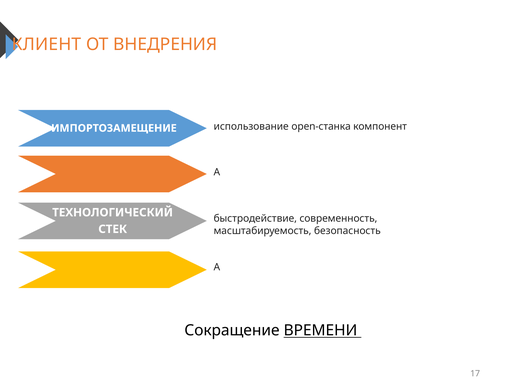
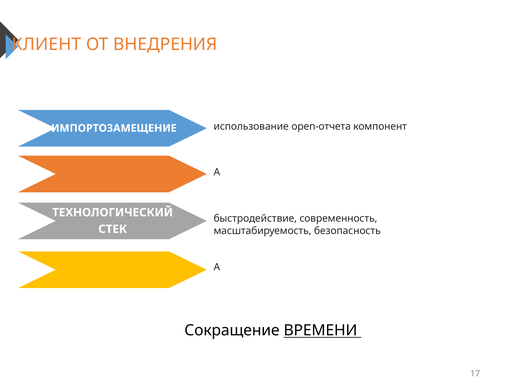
open-станка: open-станка -> open-отчета (321, 127)
